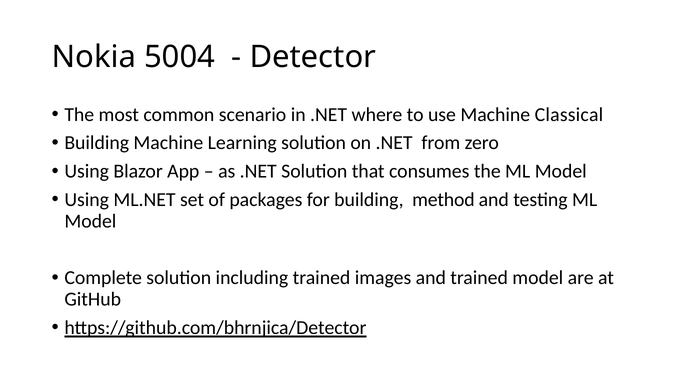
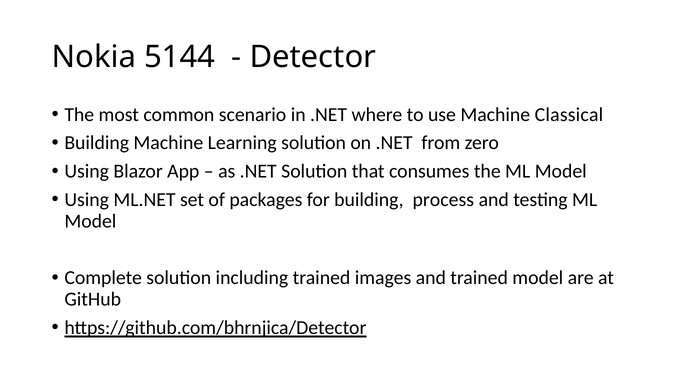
5004: 5004 -> 5144 (180, 57)
method: method -> process (443, 200)
